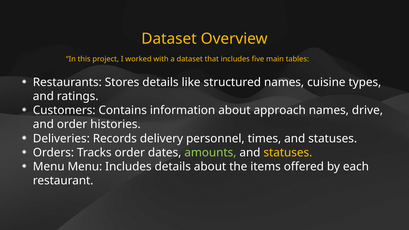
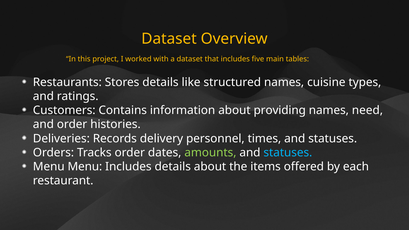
approach: approach -> providing (280, 110)
drive: drive -> need (367, 110)
statuses colour: yellow -> light blue (288, 153)
